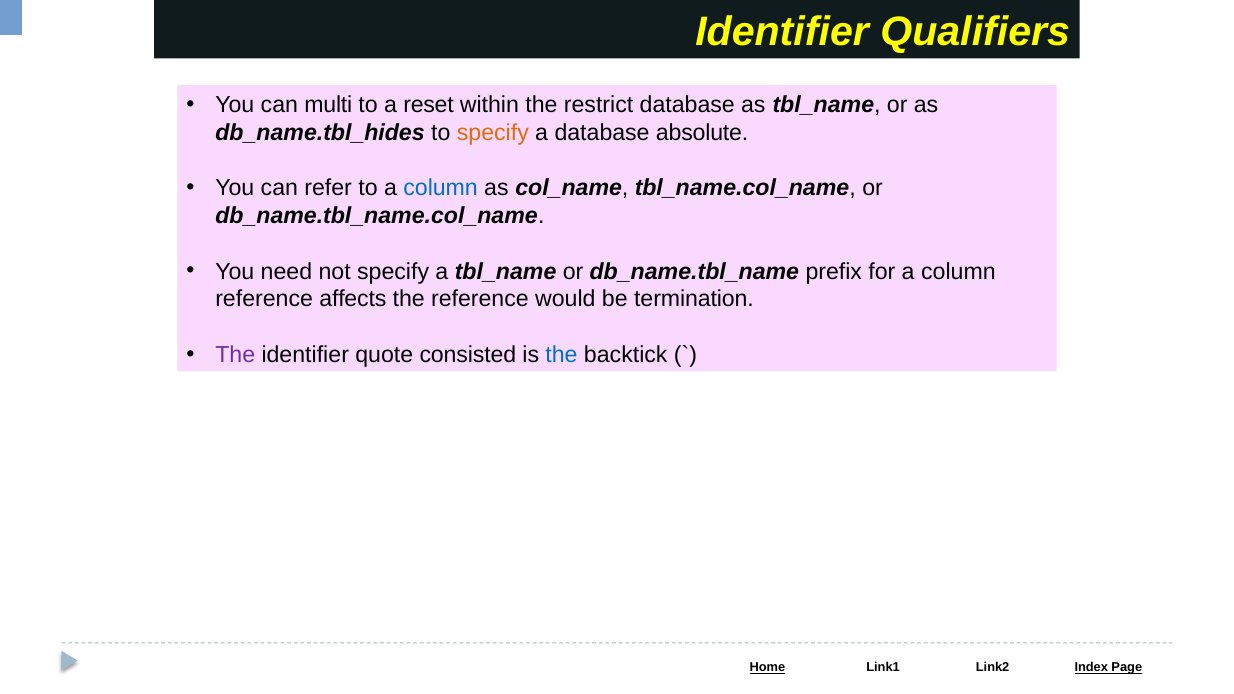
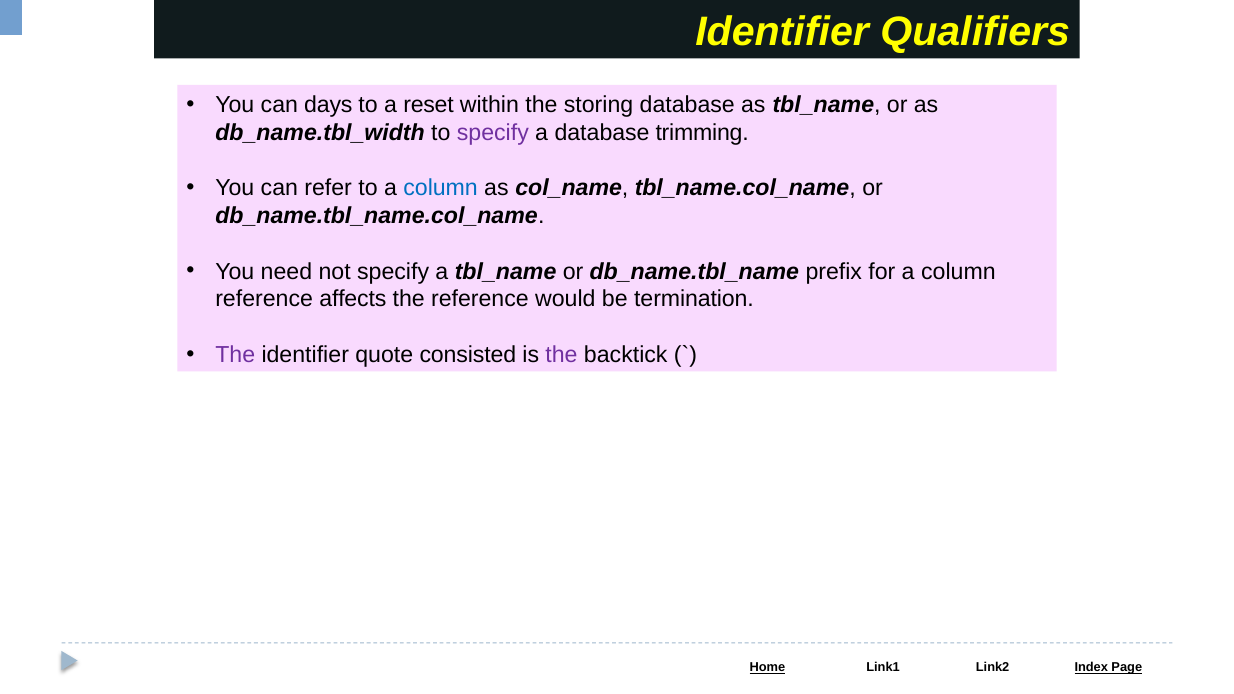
multi: multi -> days (328, 105)
restrict: restrict -> storing (599, 105)
db_name.tbl_hides: db_name.tbl_hides -> db_name.tbl_width (320, 133)
specify colour: orange -> purple (493, 133)
absolute: absolute -> trimming (702, 133)
the colour: blue -> purple (561, 355)
